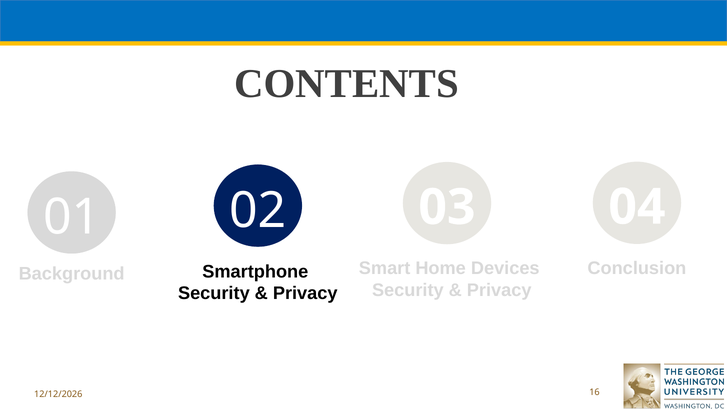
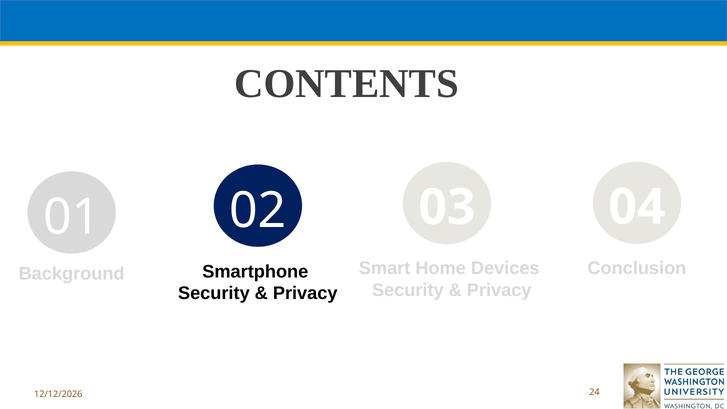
16: 16 -> 24 (594, 392)
